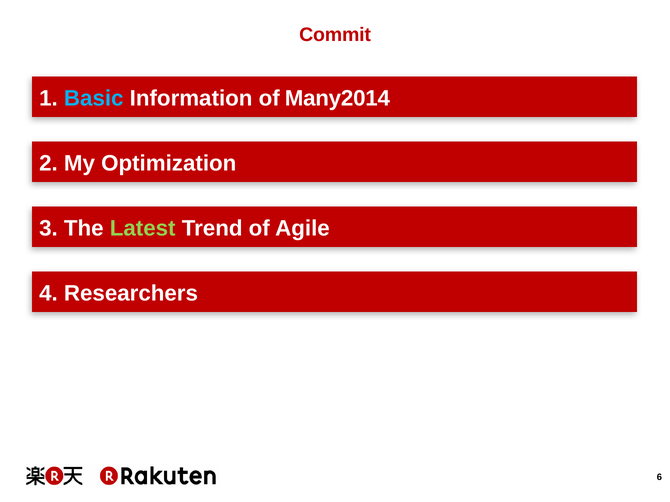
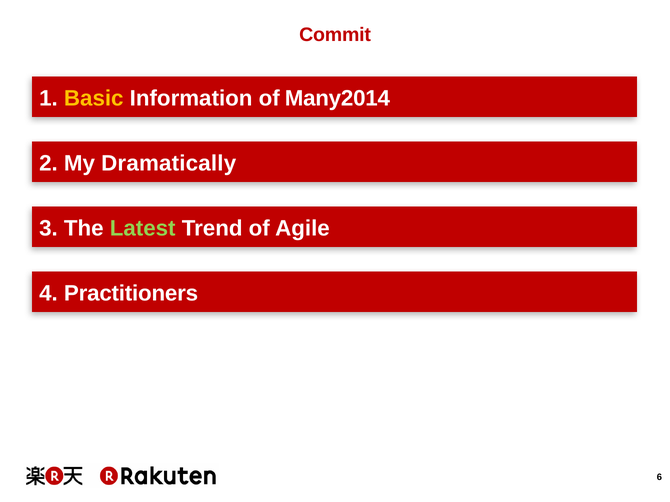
Basic colour: light blue -> yellow (94, 98)
Optimization: Optimization -> Dramatically (169, 164)
Researchers: Researchers -> Practitioners (131, 294)
